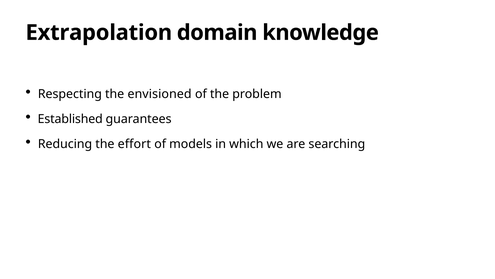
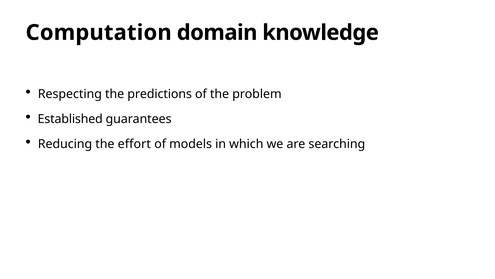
Extrapolation: Extrapolation -> Computation (99, 33)
envisioned: envisioned -> predictions (160, 94)
